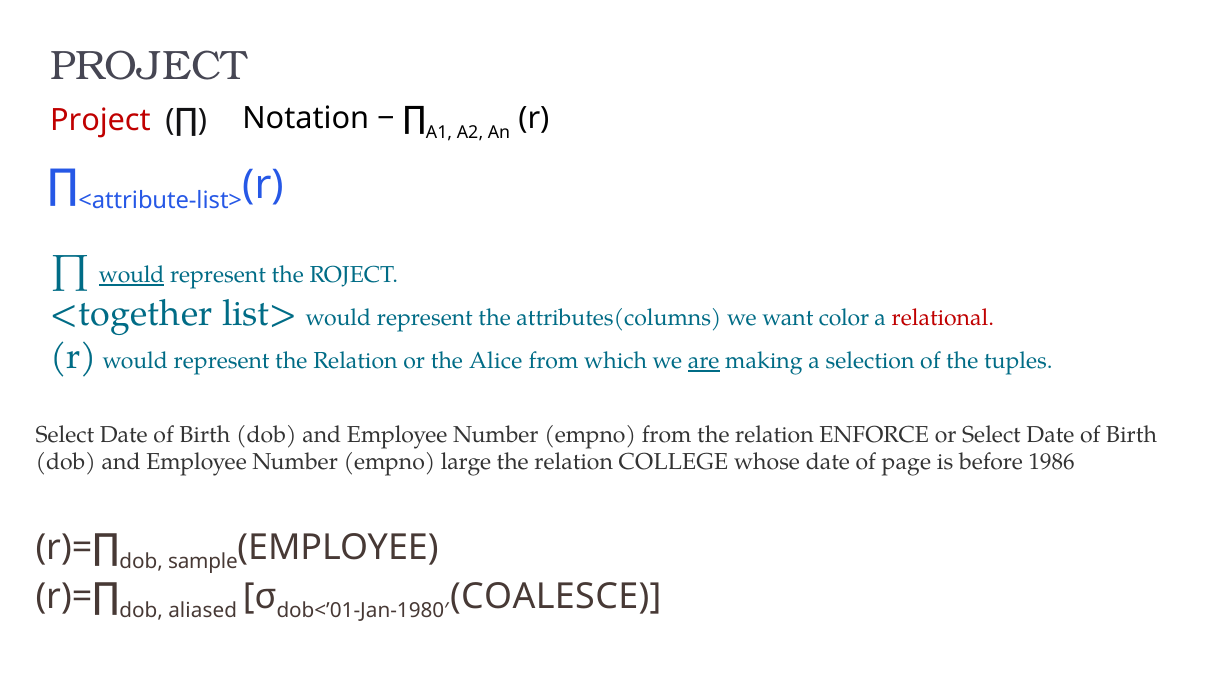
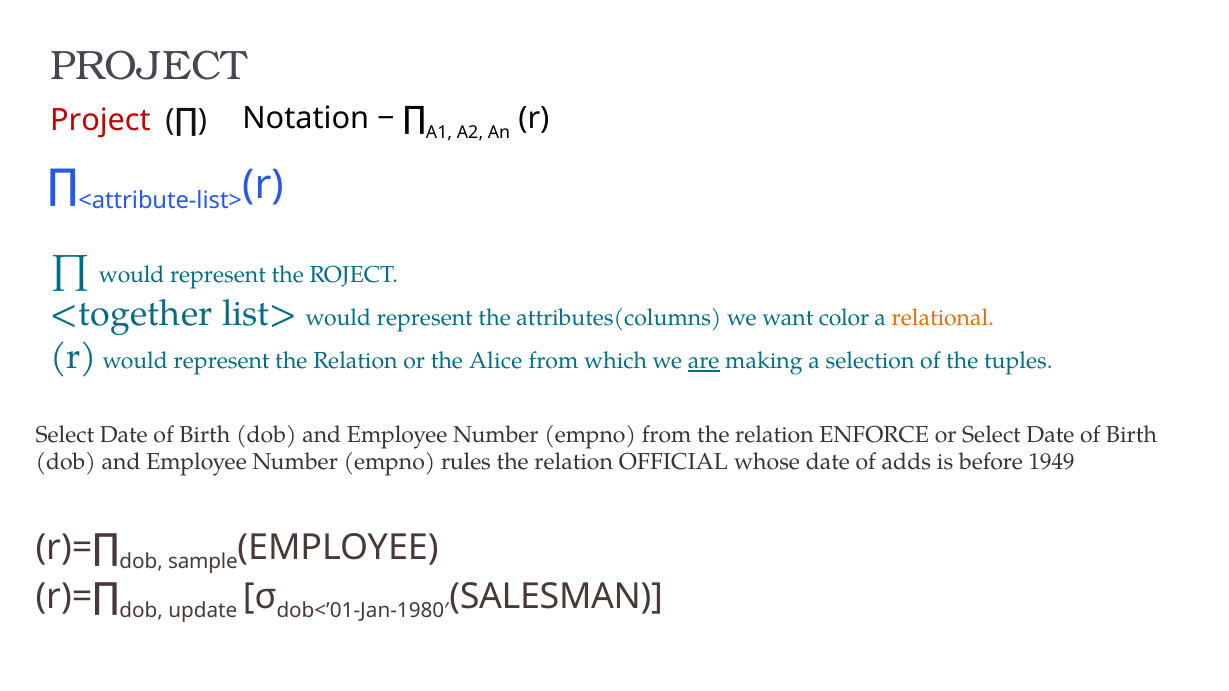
would underline: present -> none (132, 275)
relational colour: red -> orange (943, 318)
large: large -> rules (466, 462)
COLLEGE: COLLEGE -> OFFICIAL (673, 462)
page: page -> adds (906, 462)
1986: 1986 -> 1949 (1052, 462)
aliased: aliased -> update (203, 611)
COALESCE: COALESCE -> SALESMAN (556, 597)
